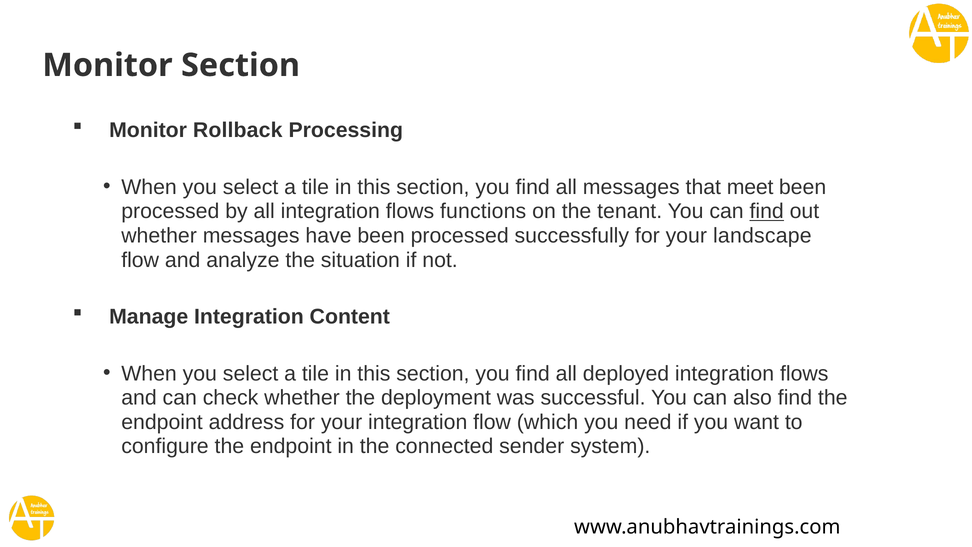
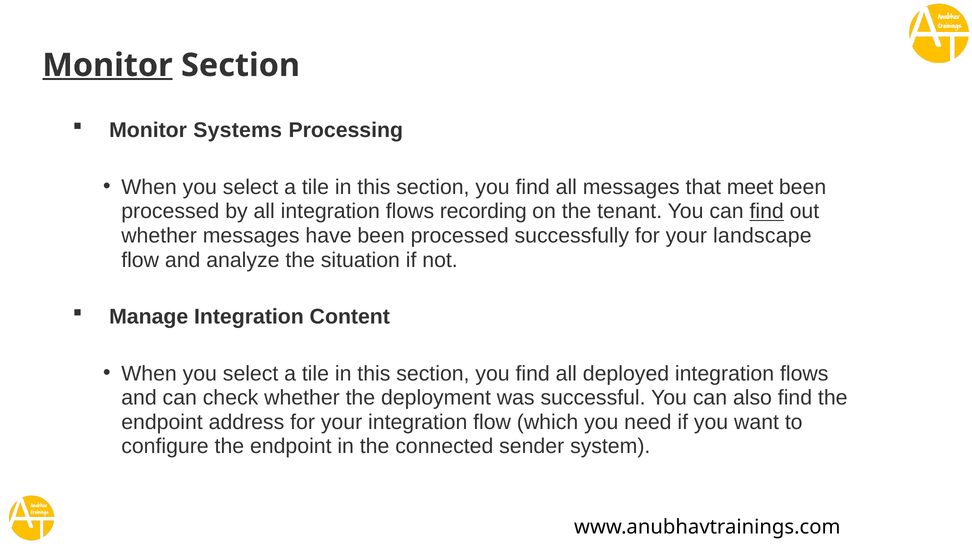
Monitor underline: none -> present (107, 65)
Rollback: Rollback -> Systems (238, 130)
functions: functions -> recording (483, 211)
